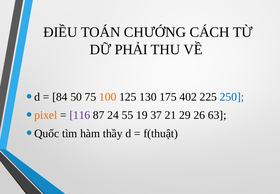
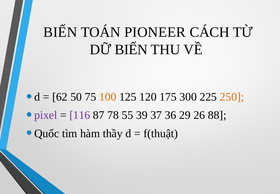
ĐIỀU: ĐIỀU -> BIẾN (60, 32)
CHƯỚNG: CHƯỚNG -> PIONEER (155, 32)
DỮ PHẢI: PHẢI -> BIẾN (131, 49)
84: 84 -> 62 (60, 97)
130: 130 -> 120 (148, 97)
402: 402 -> 300 (188, 97)
250 colour: blue -> orange (232, 97)
pixel colour: orange -> purple (46, 115)
24: 24 -> 78 (113, 115)
19: 19 -> 39 (142, 115)
21: 21 -> 36 (171, 115)
63: 63 -> 88 (217, 115)
